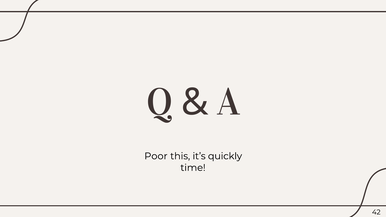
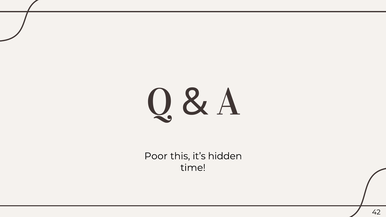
quickly: quickly -> hidden (225, 156)
